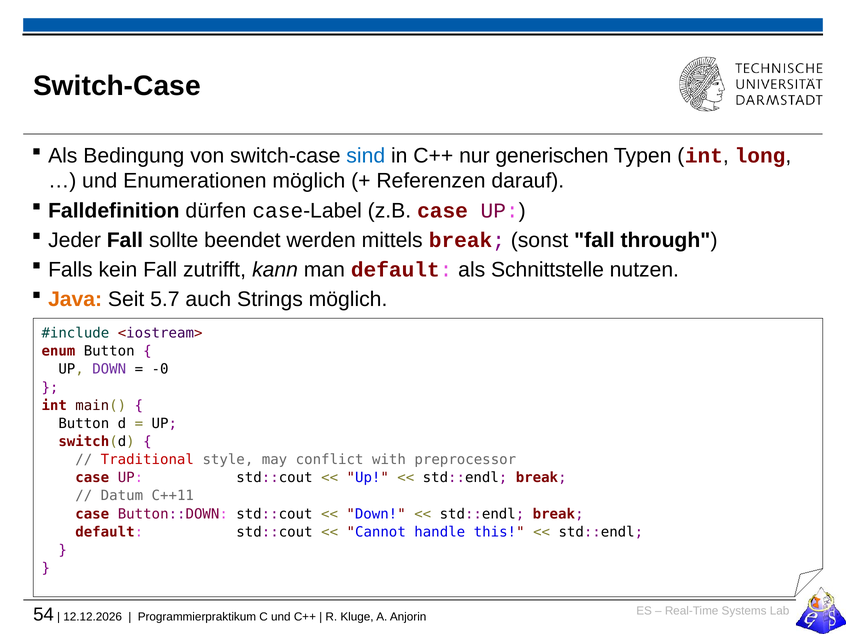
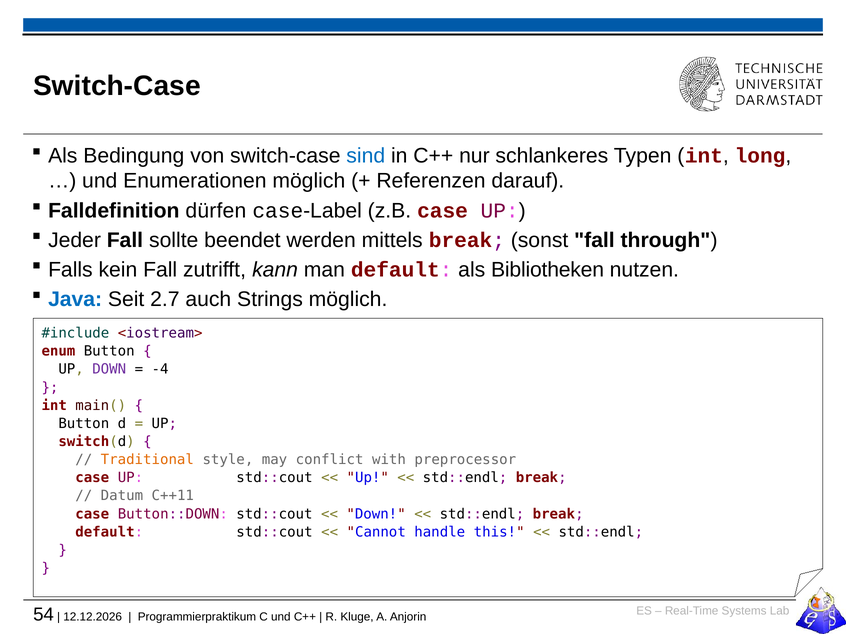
generischen: generischen -> schlankeres (552, 156)
Schnittstelle: Schnittstelle -> Bibliotheken (548, 270)
Java colour: orange -> blue (75, 300)
5.7: 5.7 -> 2.7 (165, 300)
-0: -0 -> -4 (160, 370)
Traditional colour: red -> orange (147, 460)
